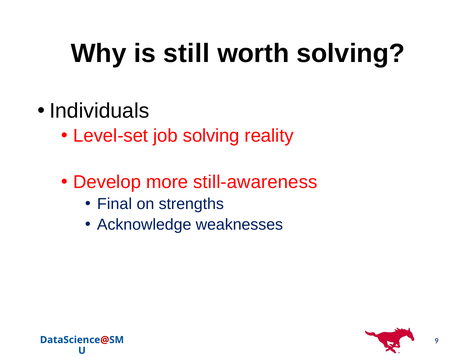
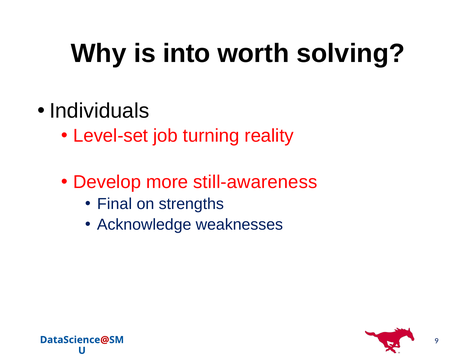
still: still -> into (187, 53)
job solving: solving -> turning (211, 136)
